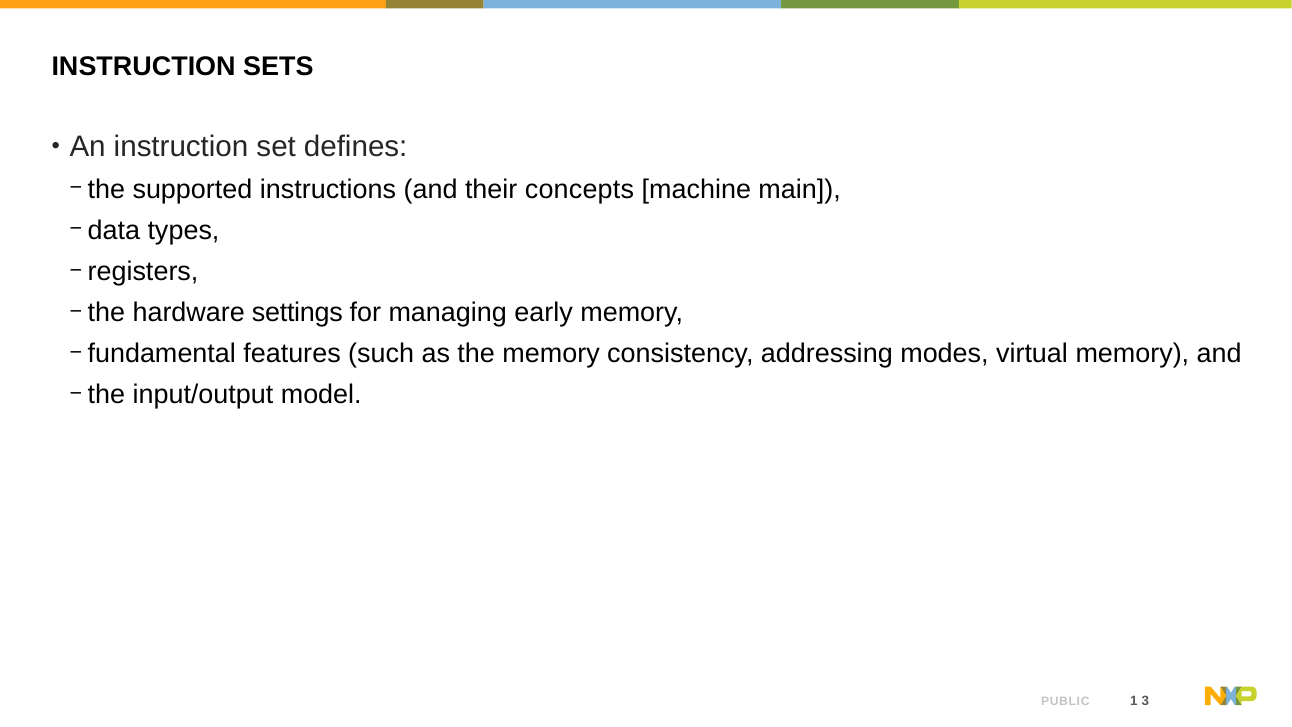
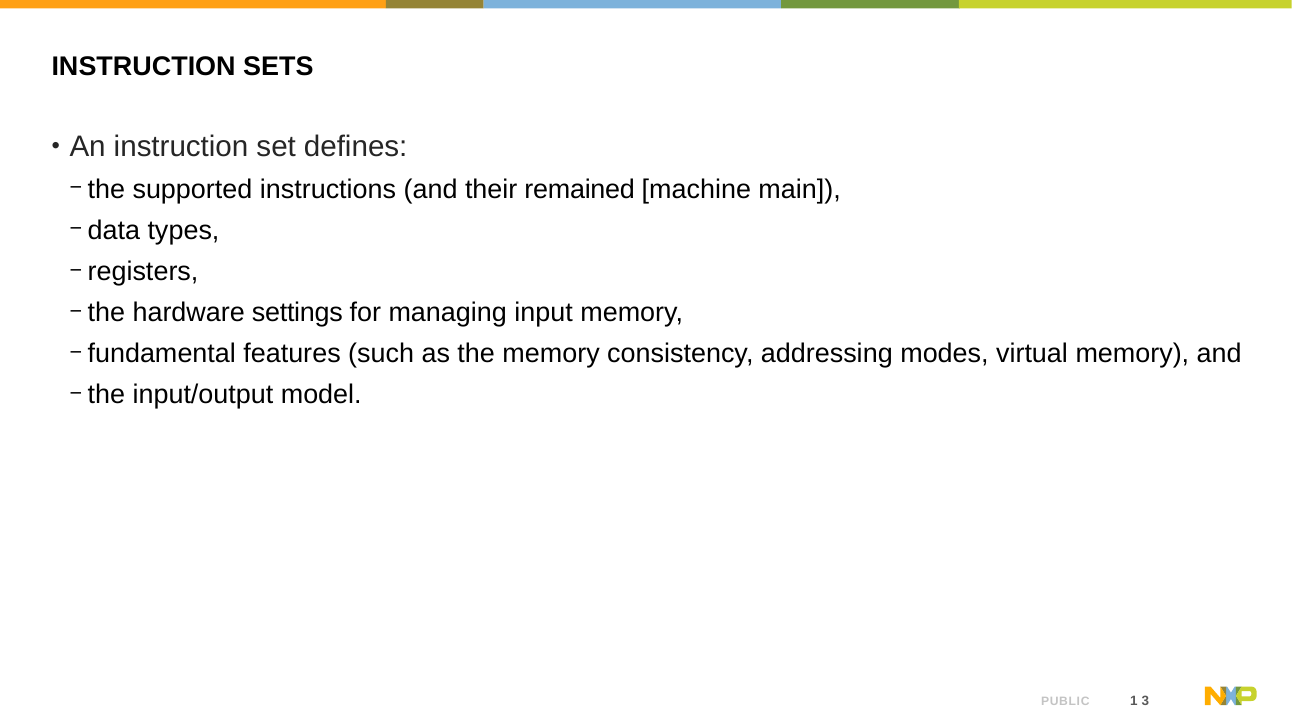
concepts: concepts -> remained (580, 189)
early: early -> input (544, 313)
